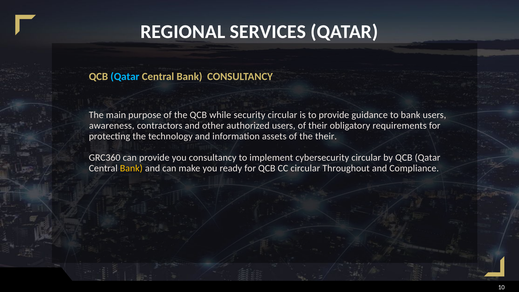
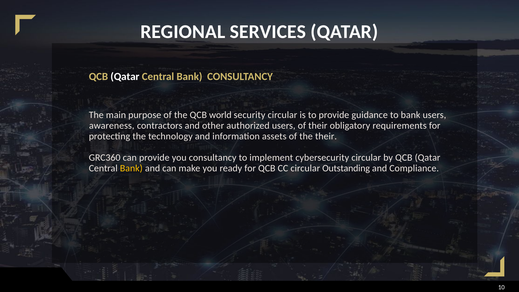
Qatar colour: light blue -> white (125, 77)
while: while -> world (220, 115)
Throughout: Throughout -> Outstanding (346, 168)
